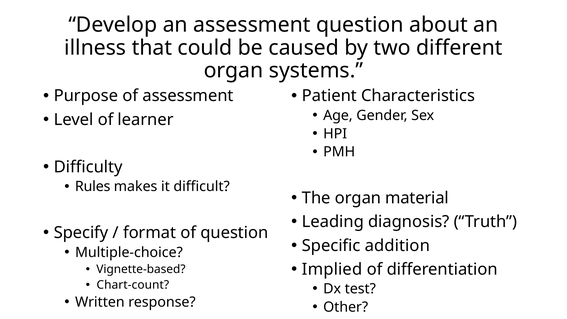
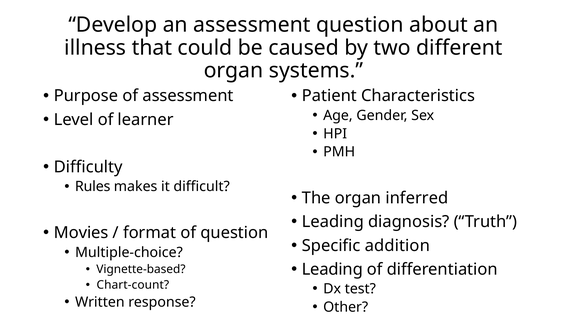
material: material -> inferred (417, 198)
Specify: Specify -> Movies (81, 233)
Implied: Implied -> Leading (332, 269)
